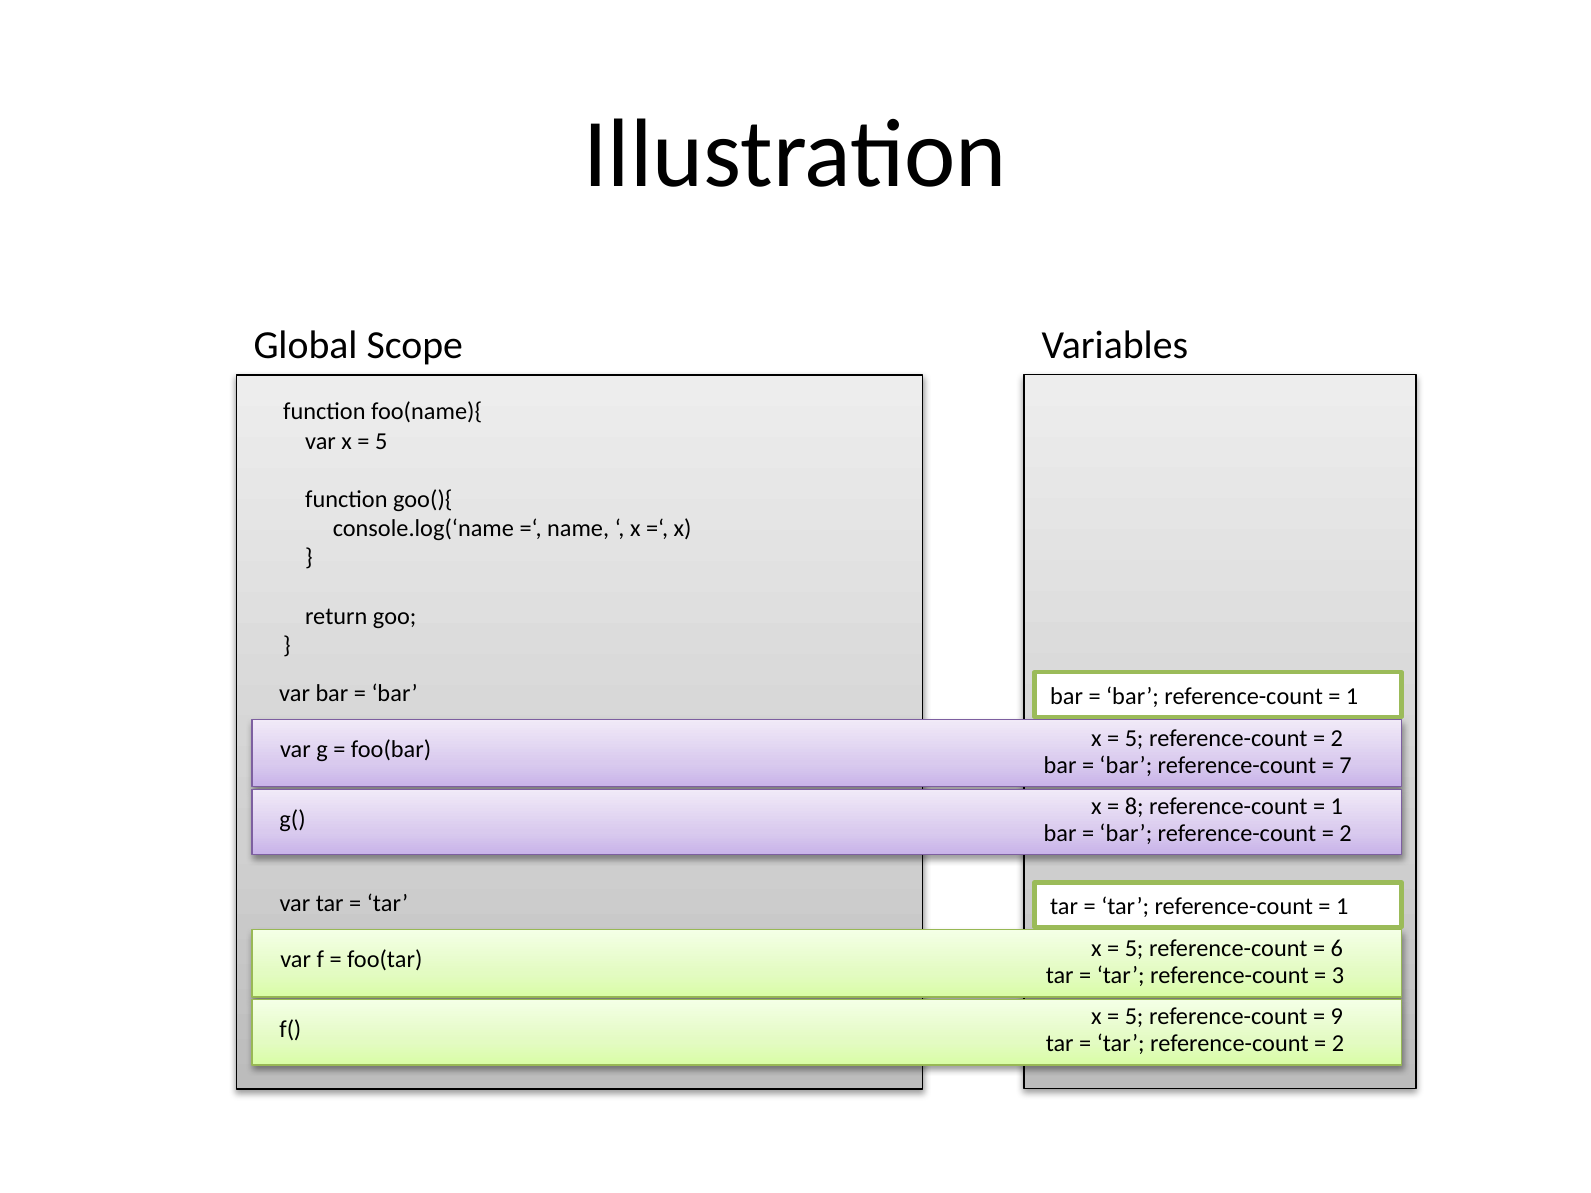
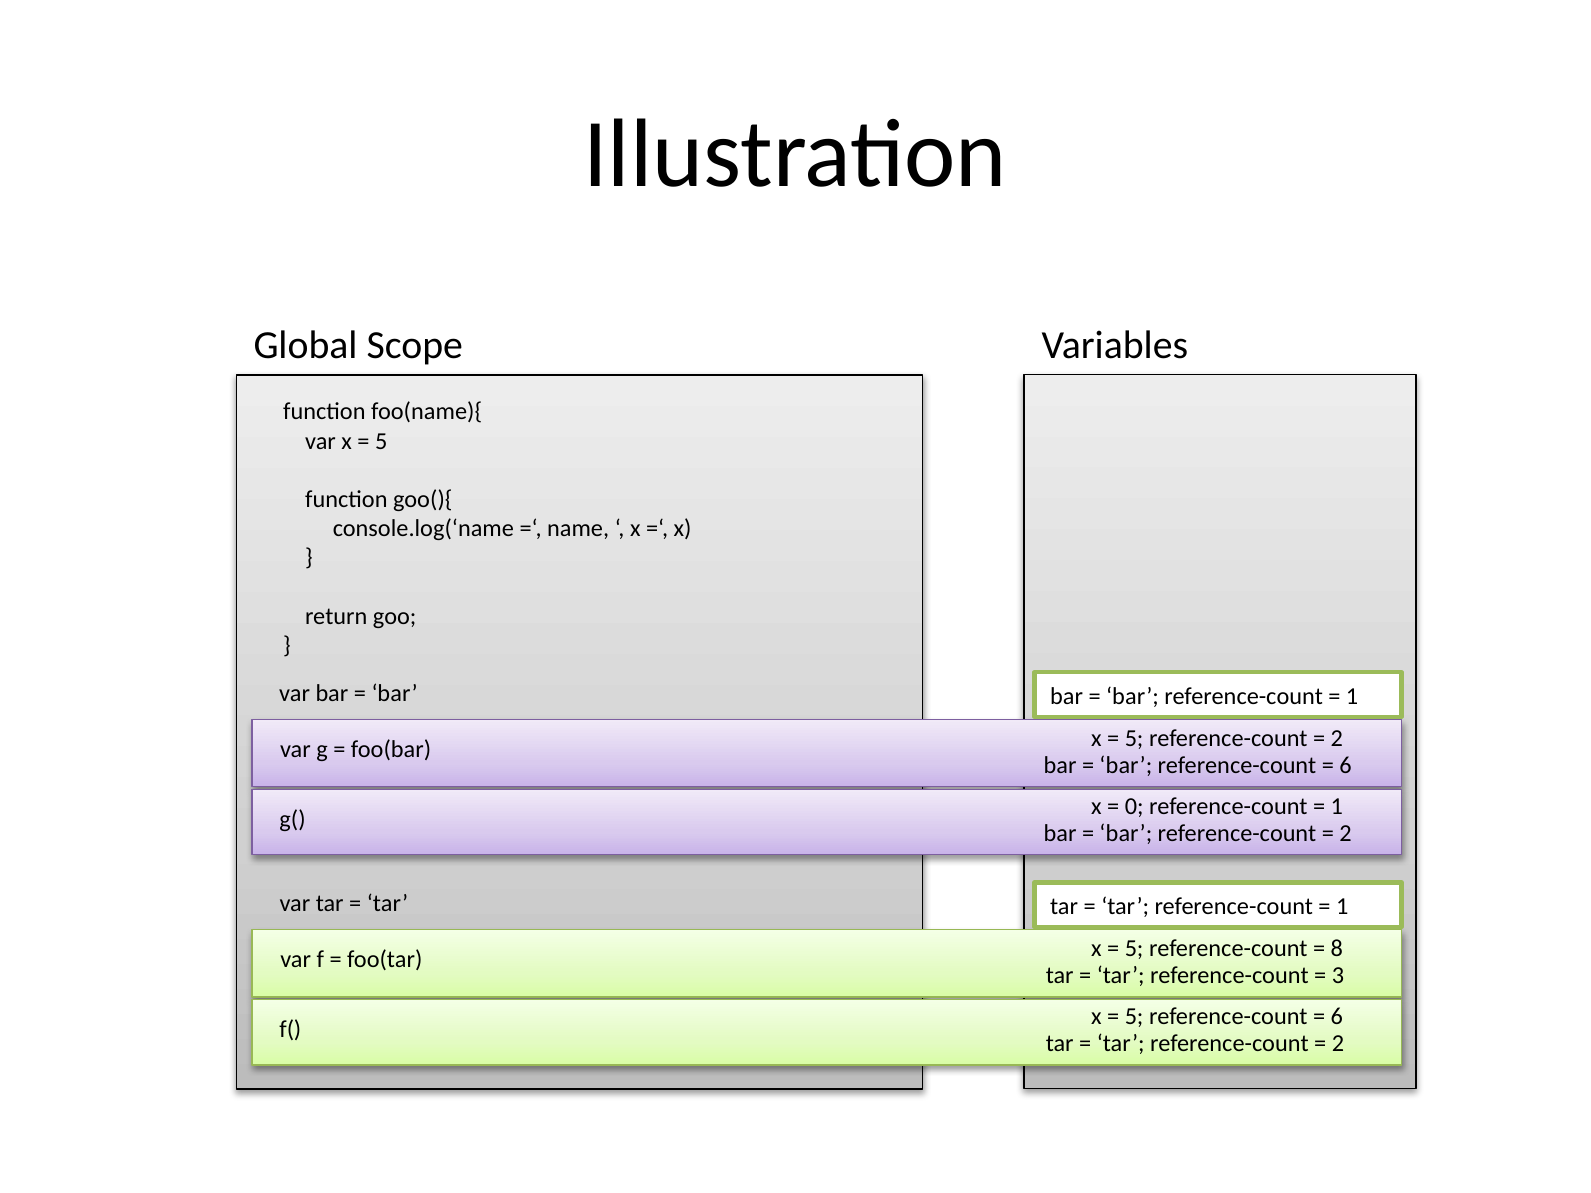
7: 7 -> 6 (1346, 765)
8: 8 -> 0 (1134, 807)
6: 6 -> 8 (1337, 949)
9: 9 -> 6 (1337, 1017)
